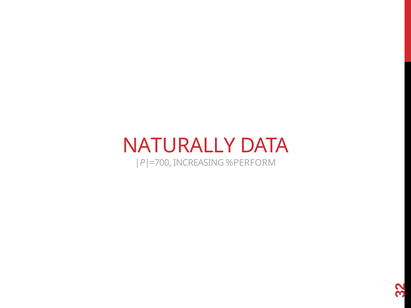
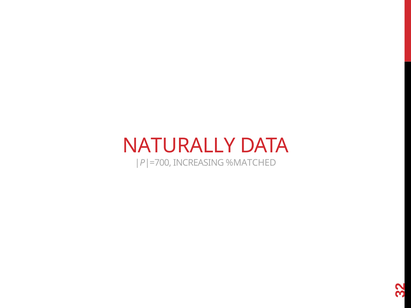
%PERFORM: %PERFORM -> %MATCHED (251, 163)
